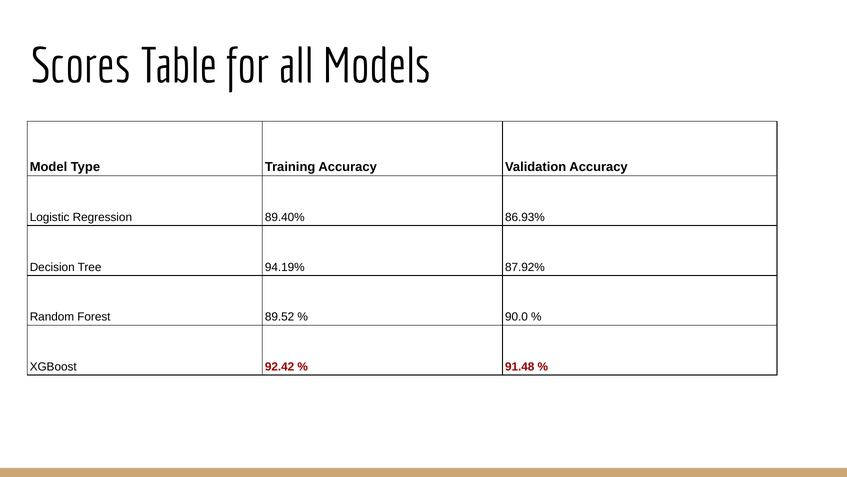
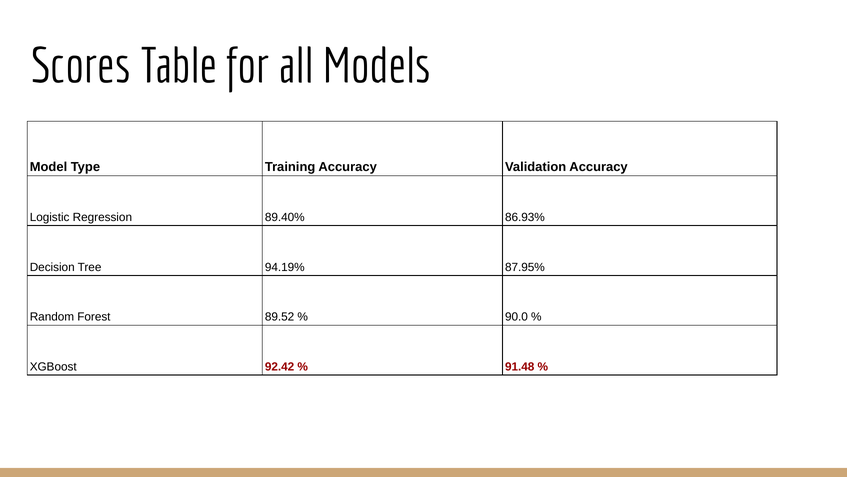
87.92%: 87.92% -> 87.95% (525, 267)
